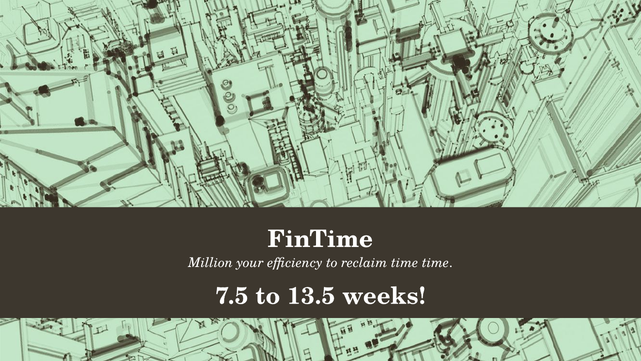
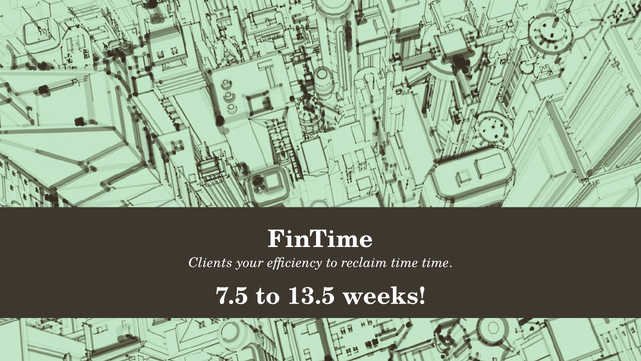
Million: Million -> Clients (210, 263)
